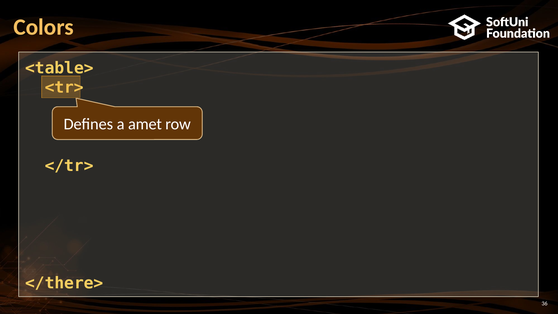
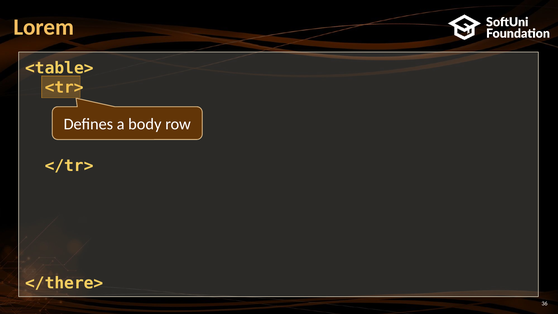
Colors: Colors -> Lorem (44, 27)
amet: amet -> body (145, 124)
